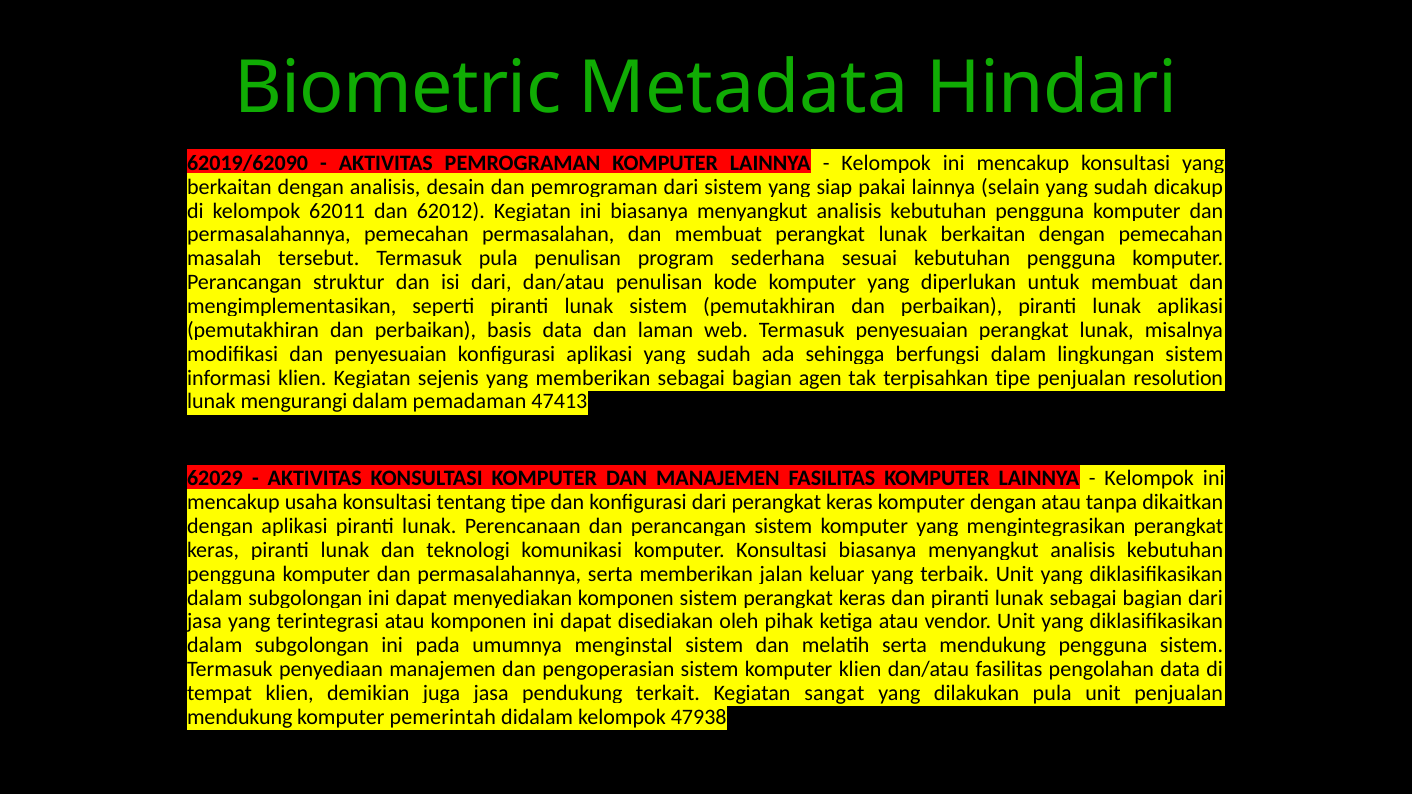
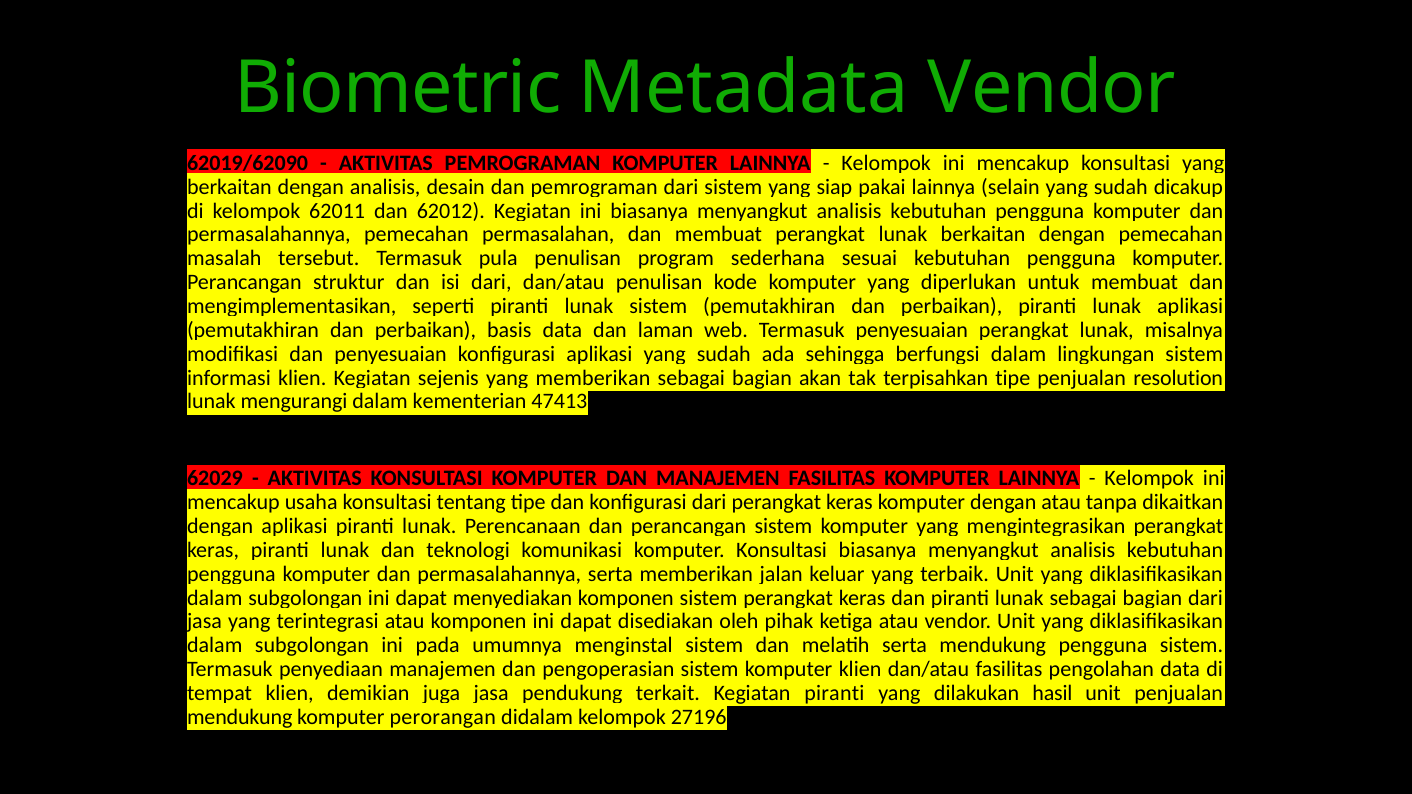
Metadata Hindari: Hindari -> Vendor (1052, 89)
agen: agen -> akan (820, 378)
pemadaman: pemadaman -> kementerian (470, 402)
Kegiatan sangat: sangat -> piranti (834, 693)
dilakukan pula: pula -> hasil (1052, 693)
pemerintah: pemerintah -> perorangan (443, 717)
47938: 47938 -> 27196 (699, 717)
